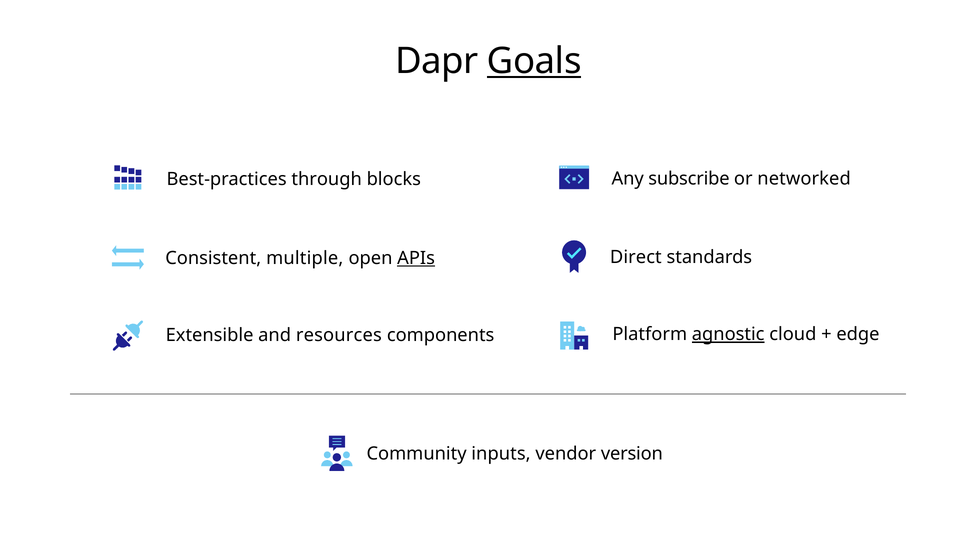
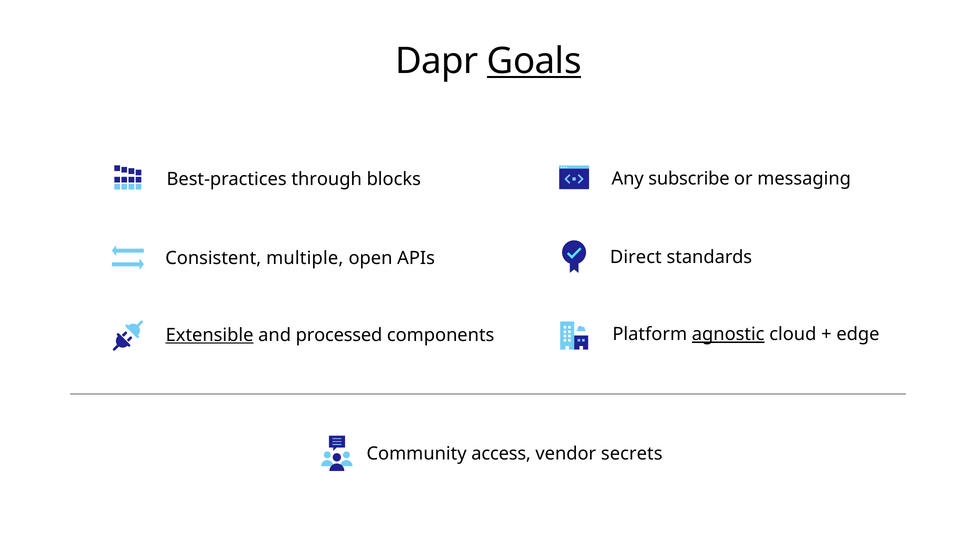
networked: networked -> messaging (804, 178)
APIs underline: present -> none (416, 258)
Extensible underline: none -> present (210, 335)
resources: resources -> processed (339, 335)
inputs: inputs -> access (501, 454)
version: version -> secrets (632, 454)
